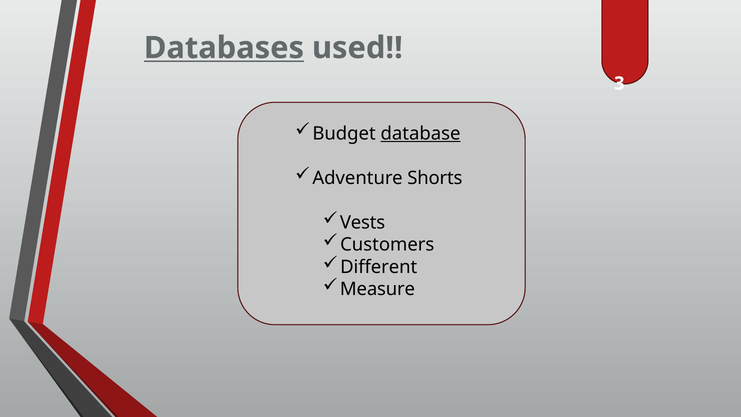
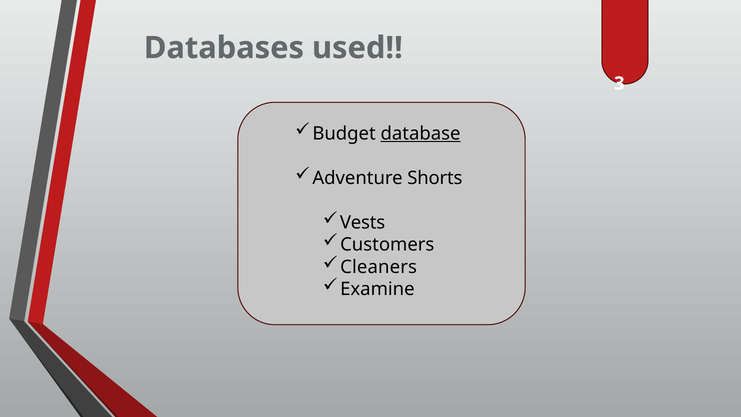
Databases underline: present -> none (224, 48)
Different: Different -> Cleaners (379, 267)
Measure: Measure -> Examine (377, 289)
